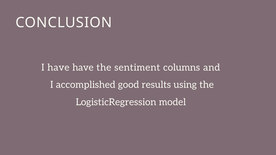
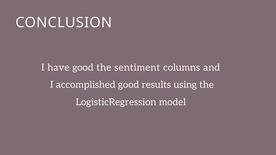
have have: have -> good (83, 68)
